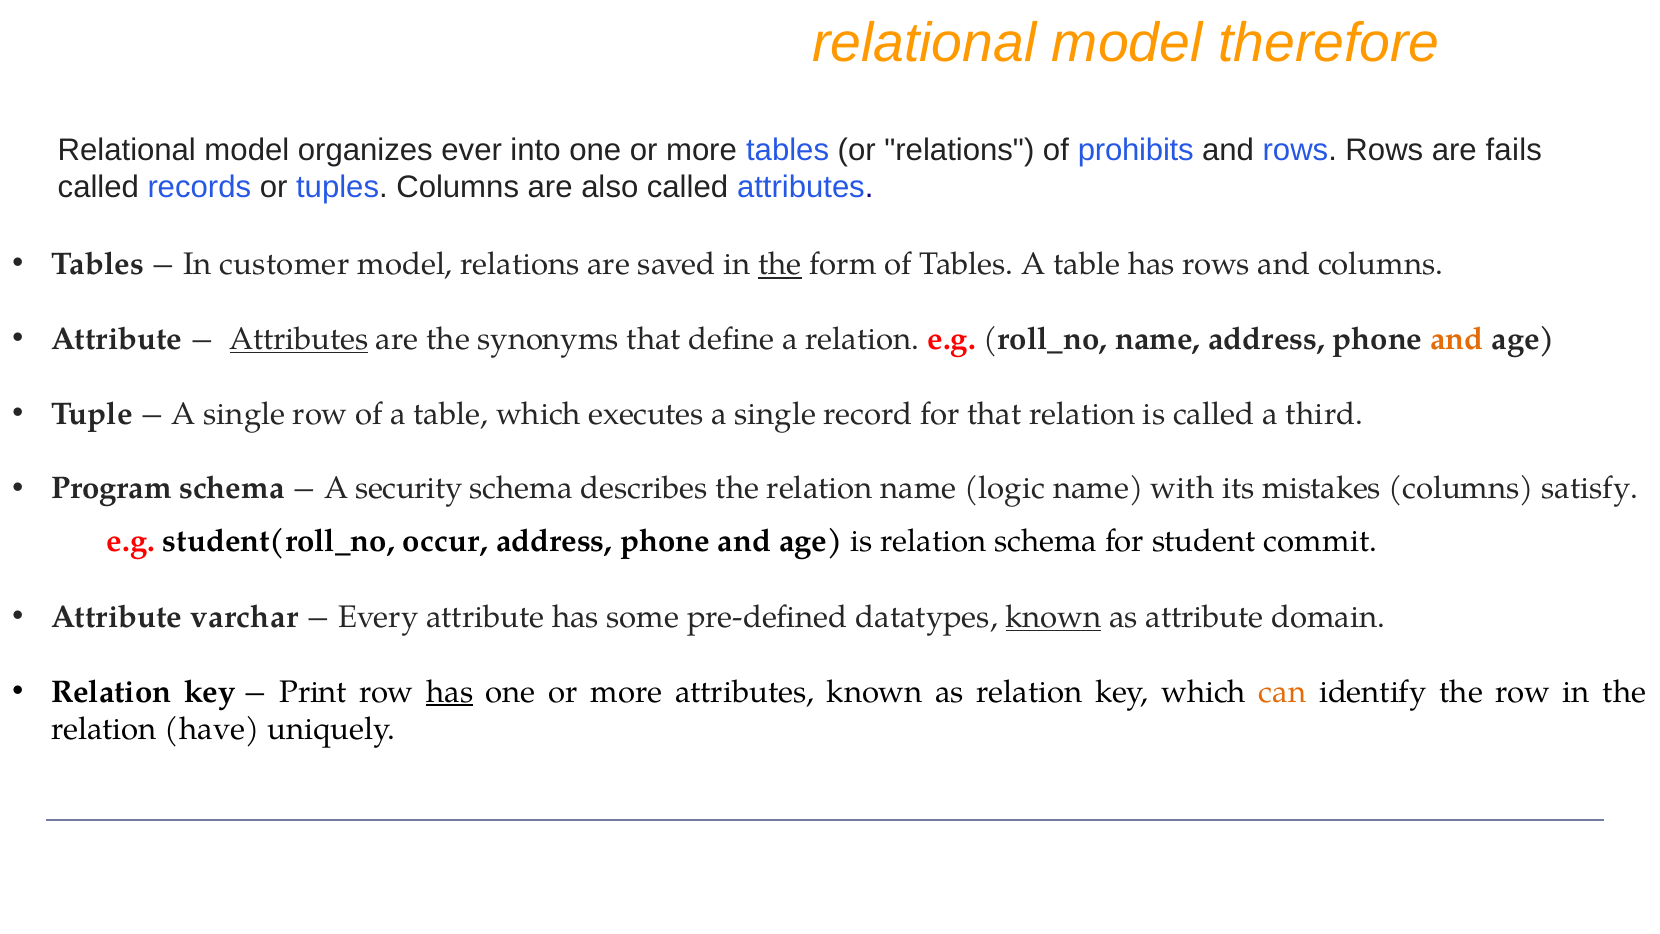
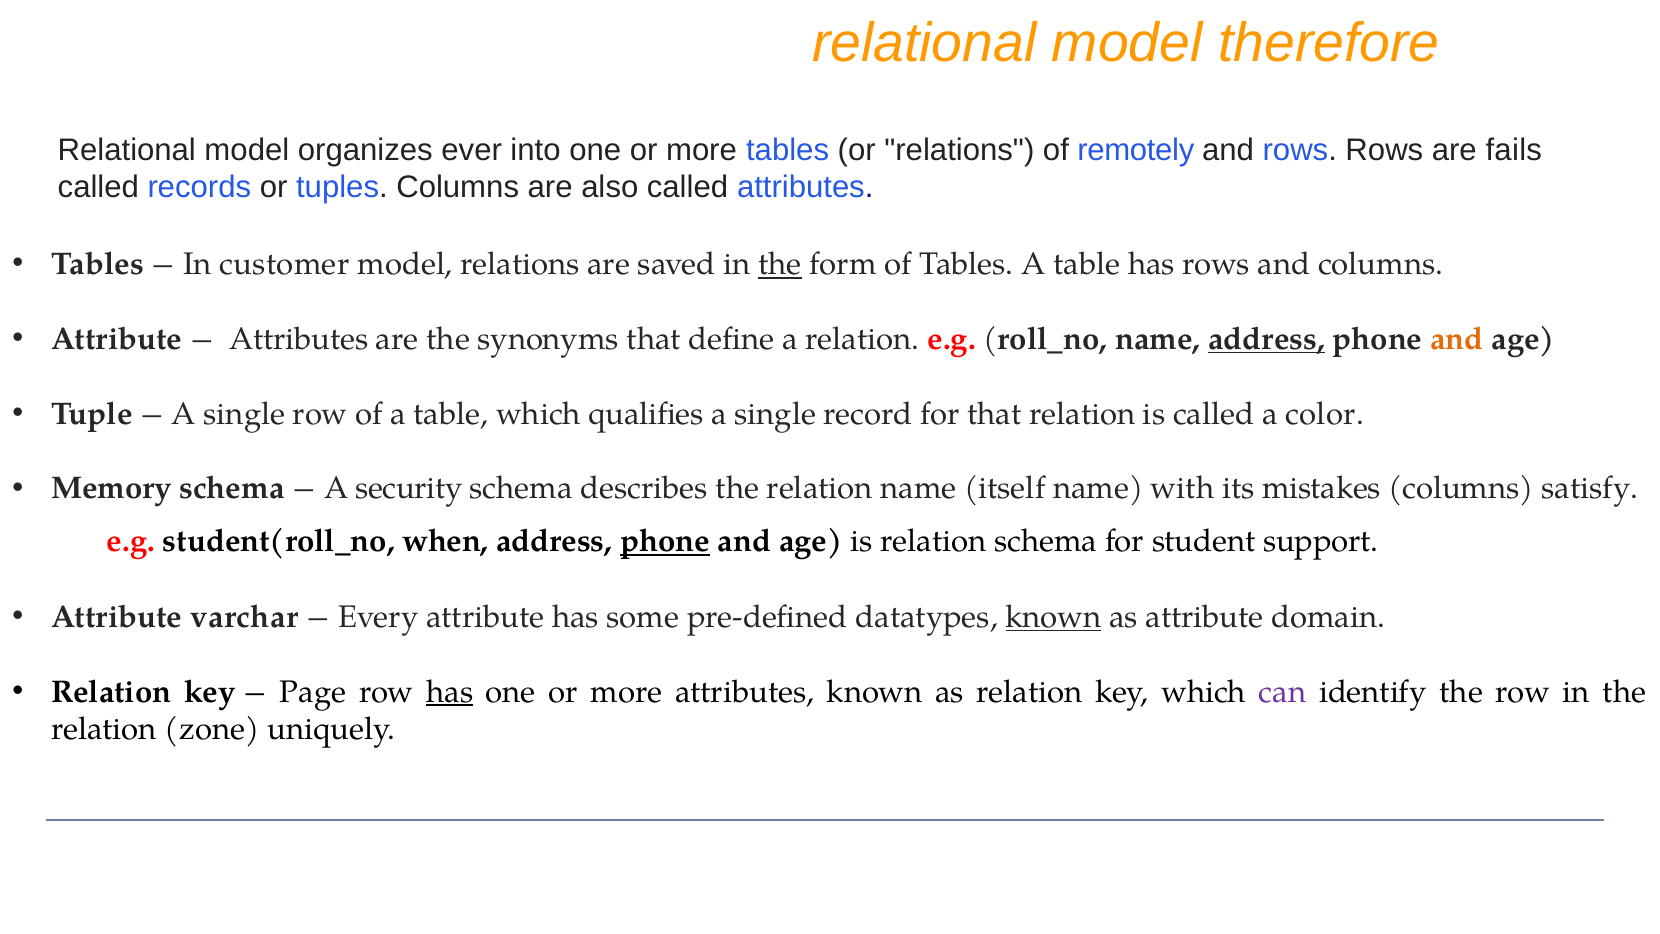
prohibits: prohibits -> remotely (1136, 150)
Attributes underline: present -> none (299, 339)
address underline: none -> present (1267, 339)
executes: executes -> qualifies (646, 414)
third: third -> color (1325, 414)
Program: Program -> Memory (111, 488)
logic: logic -> itself (1005, 488)
occur: occur -> when (446, 542)
phone underline: none -> present (665, 542)
commit: commit -> support (1321, 542)
Print: Print -> Page (313, 692)
can colour: orange -> purple (1283, 692)
have: have -> zone (212, 729)
